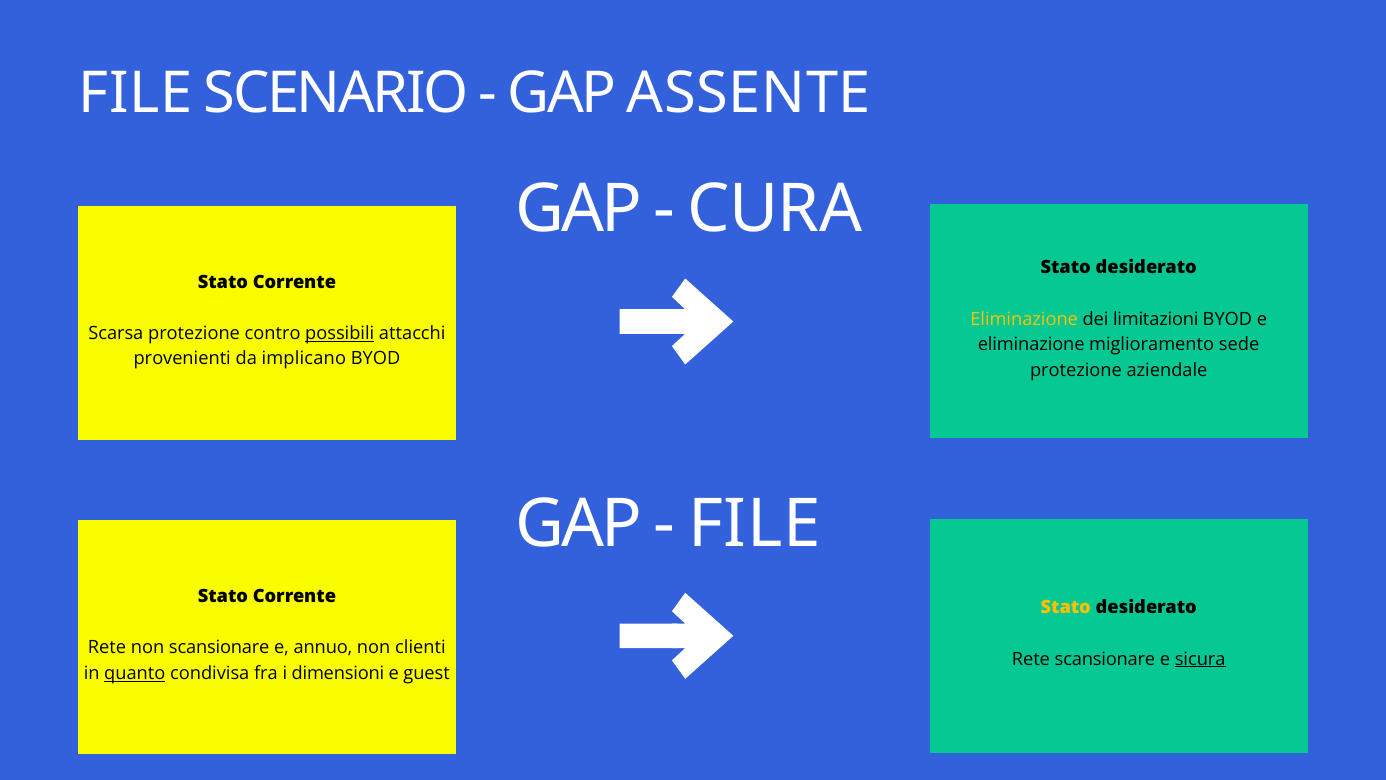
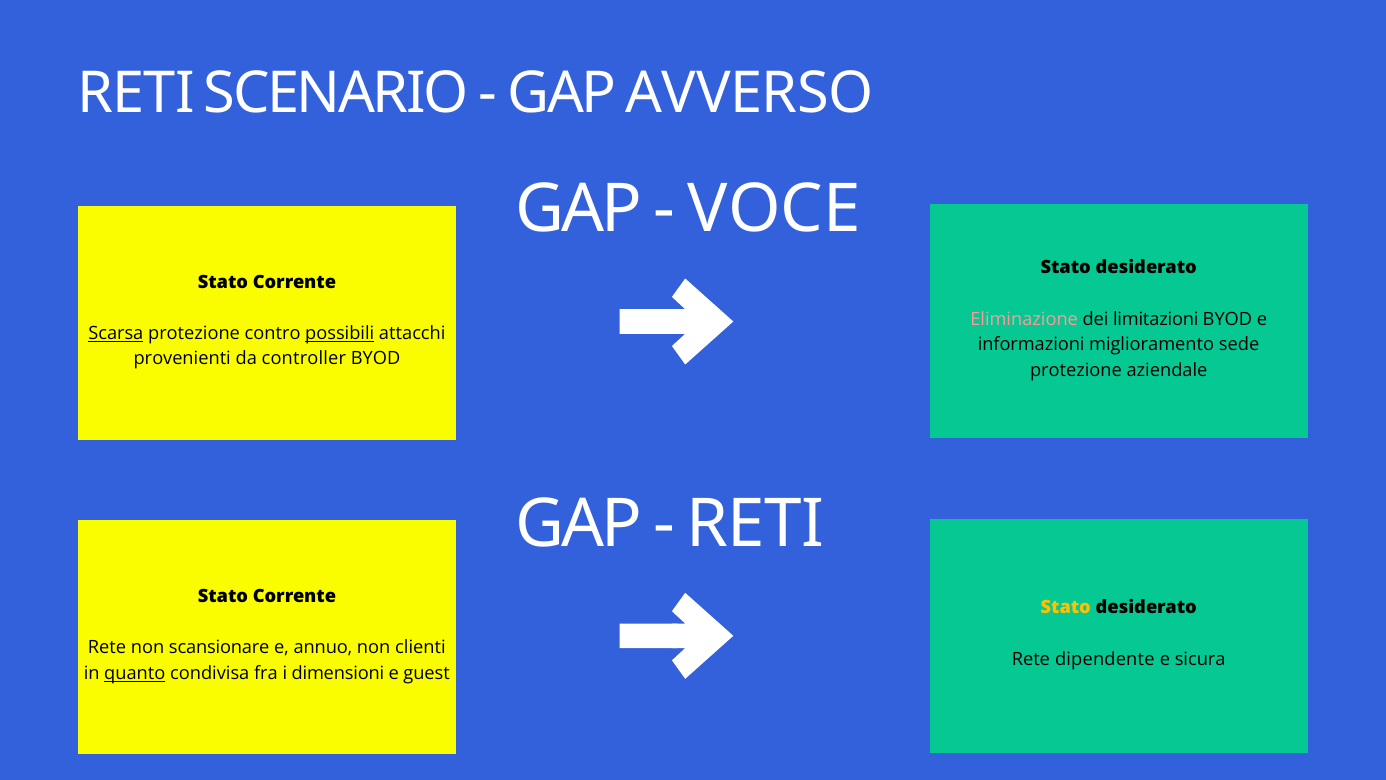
FILE: FILE -> RETI (136, 94)
ASSENTE: ASSENTE -> AVVERSO (749, 94)
CURA: CURA -> VOCE (774, 210)
Eliminazione colour: yellow -> pink (1024, 319)
Scarsa underline: none -> present (116, 333)
eliminazione: eliminazione -> informazioni (1031, 345)
implicano: implicano -> controller (304, 359)
FILE: FILE -> RETI (755, 524)
Rete scansionare: scansionare -> dipendente (1105, 659)
sicura underline: present -> none (1200, 659)
